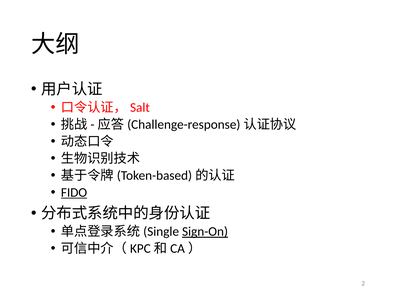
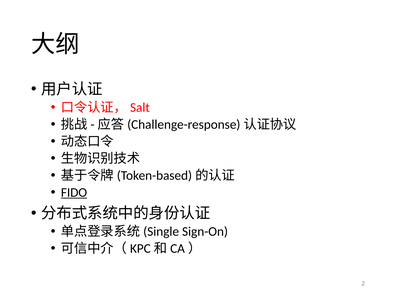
Sign-On underline: present -> none (205, 232)
